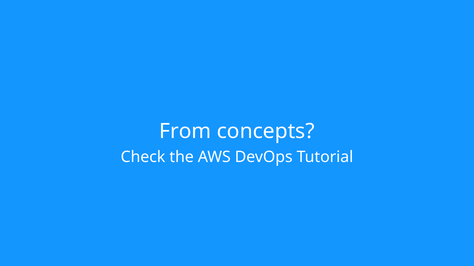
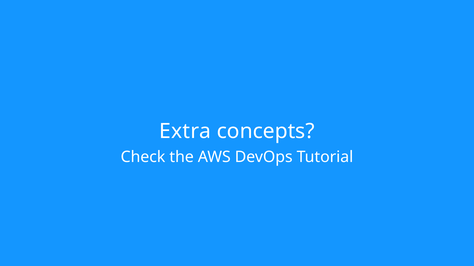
From: From -> Extra (185, 132)
